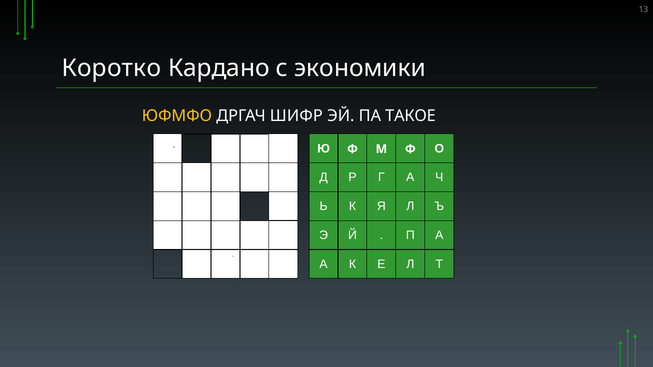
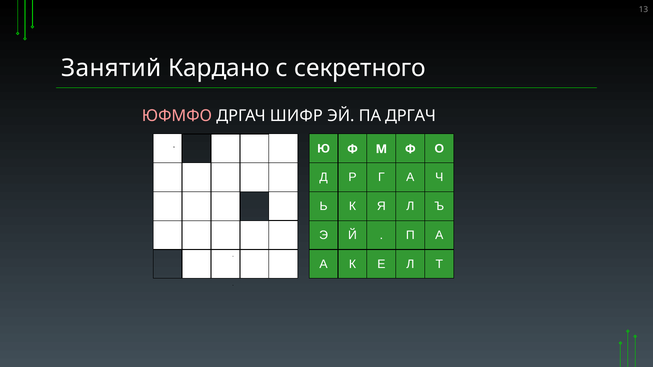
Коротко: Коротко -> Занятий (111, 68)
экономики: экономики -> секретного (360, 68)
ЮФМФО colour: yellow -> pink (177, 116)
ПА ТАКОЕ: ТАКОЕ -> ДРГАЧ (410, 116)
